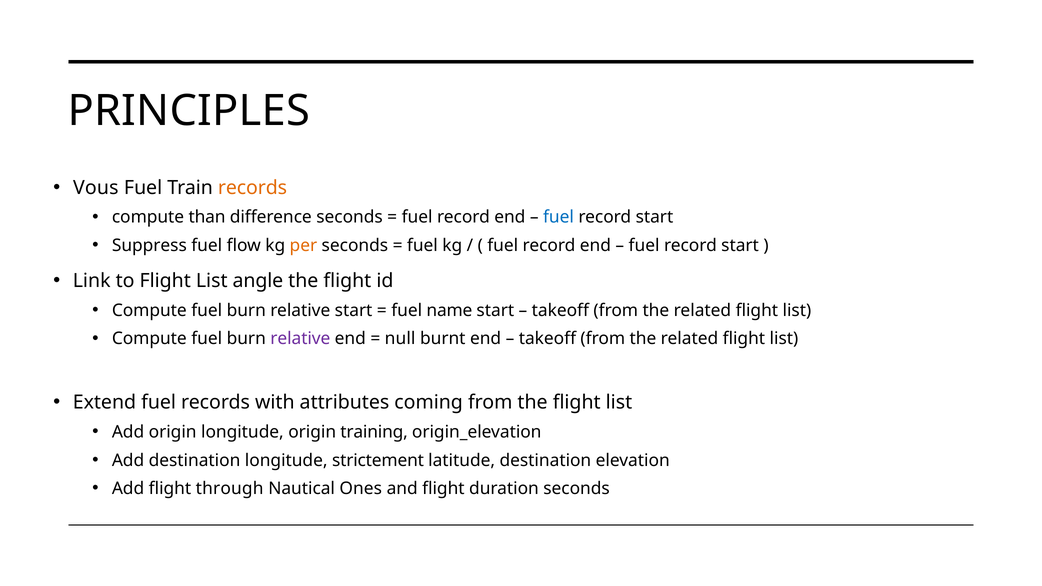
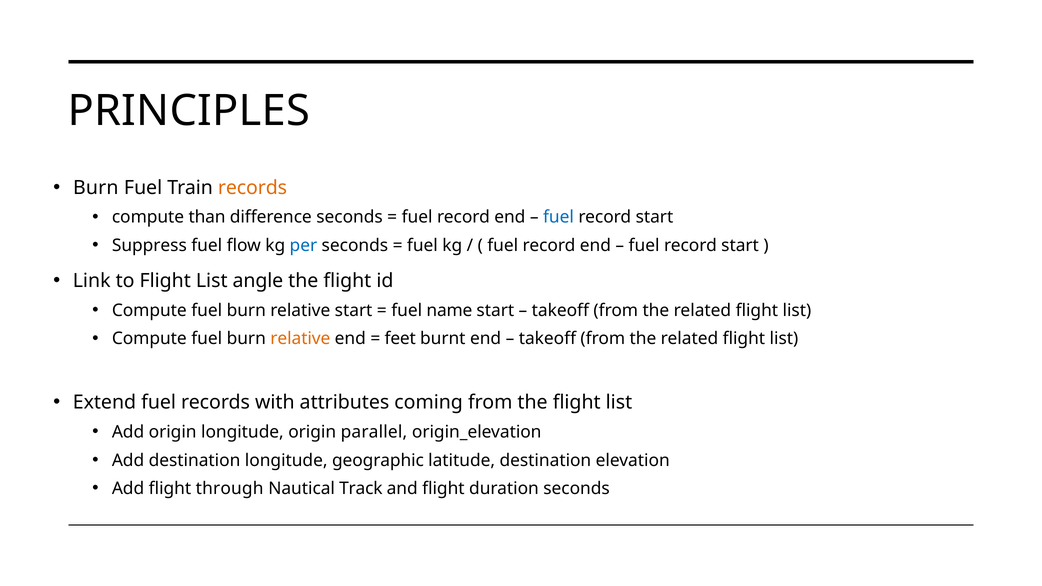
Vous: Vous -> Burn (96, 188)
per colour: orange -> blue (303, 246)
relative colour: purple -> orange (300, 339)
null: null -> feet (400, 339)
training: training -> parallel (374, 432)
strictement: strictement -> geographic (378, 460)
Ones: Ones -> Track (361, 489)
